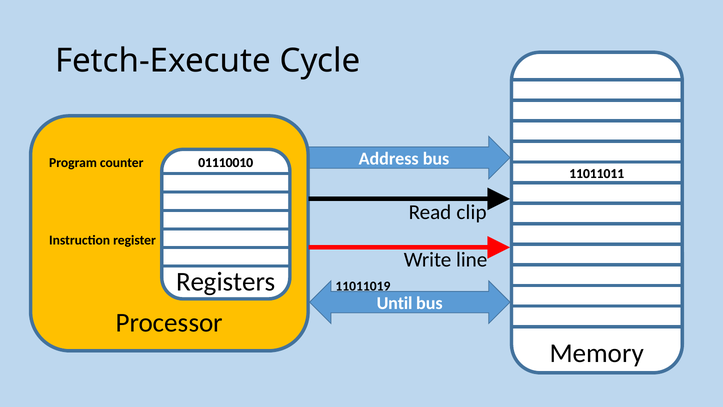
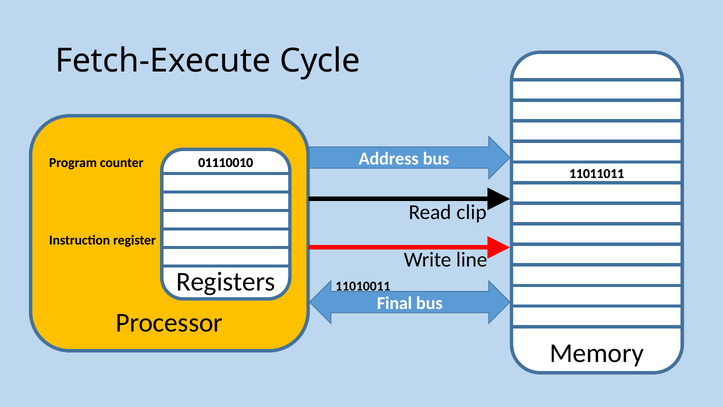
11011019: 11011019 -> 11010011 (363, 286)
Until: Until -> Final (395, 303)
